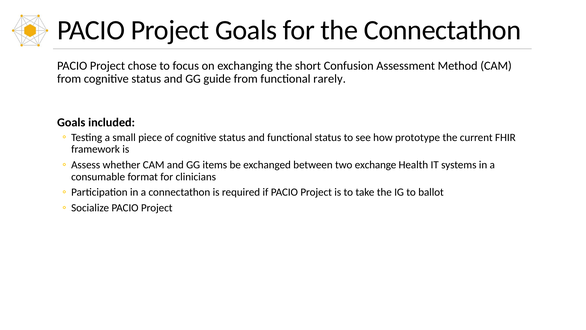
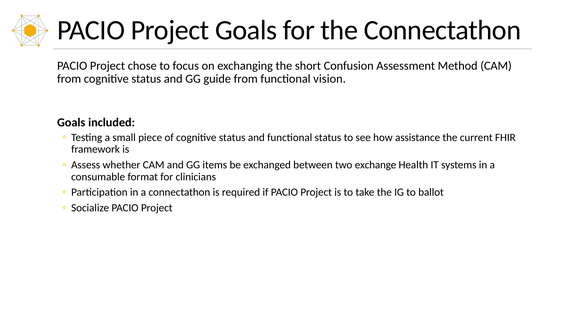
rarely: rarely -> vision (330, 79)
prototype: prototype -> assistance (418, 137)
